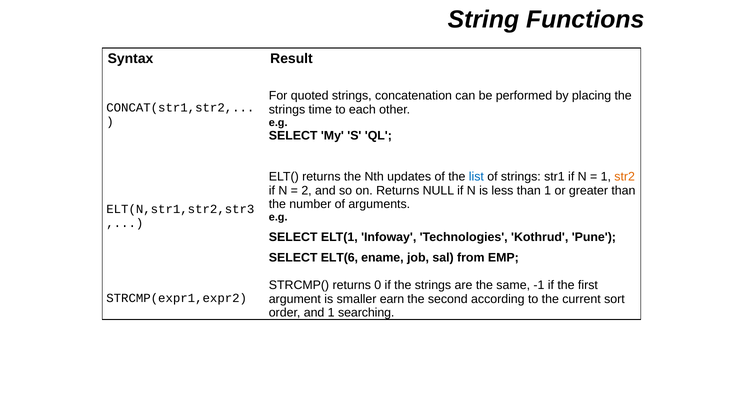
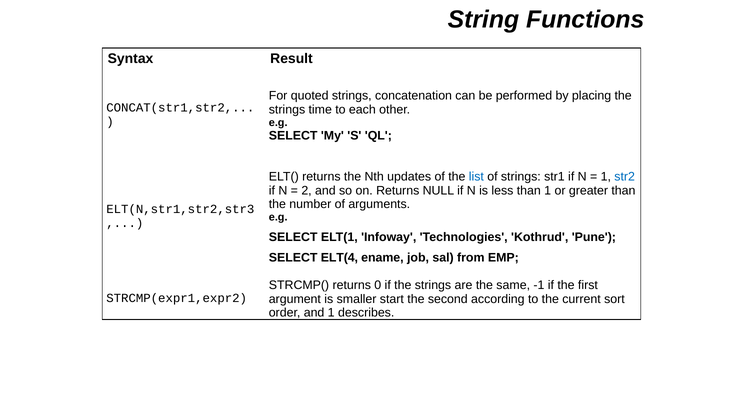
str2 colour: orange -> blue (625, 177)
ELT(6: ELT(6 -> ELT(4 (339, 258)
earn: earn -> start (392, 299)
searching: searching -> describes (366, 313)
